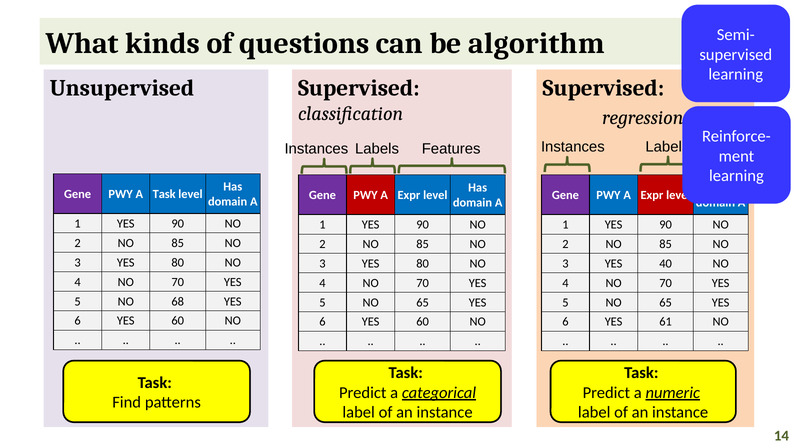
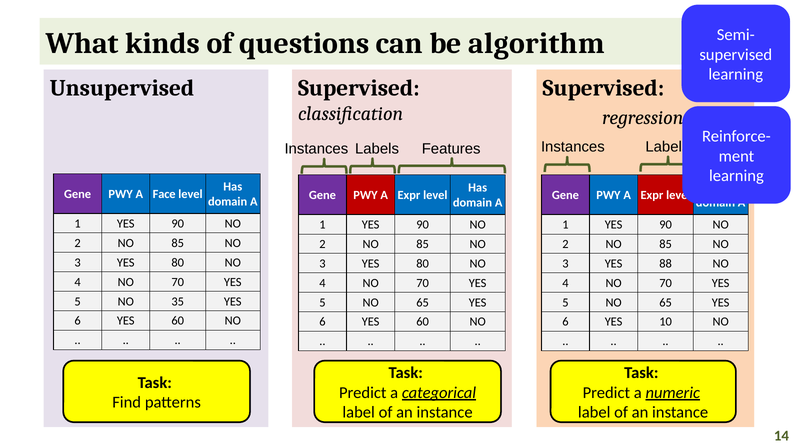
A Task: Task -> Face (164, 194)
40: 40 -> 88 (666, 264)
68: 68 -> 35 (178, 302)
61: 61 -> 10 (666, 322)
